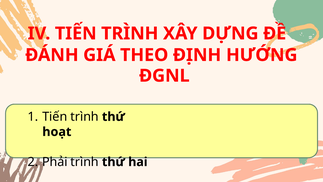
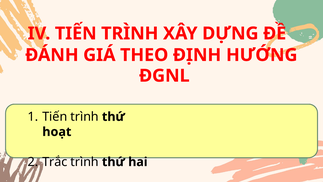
Phải: Phải -> Trắc (55, 162)
